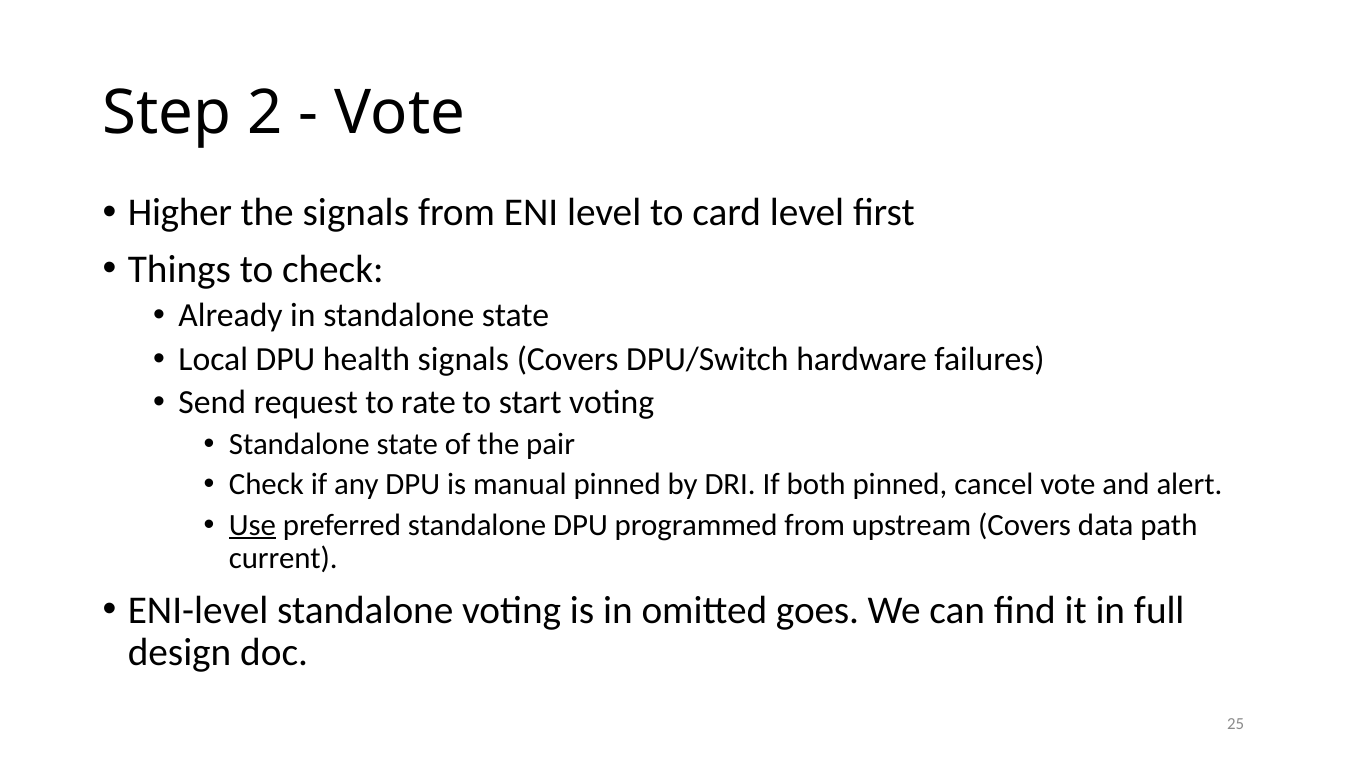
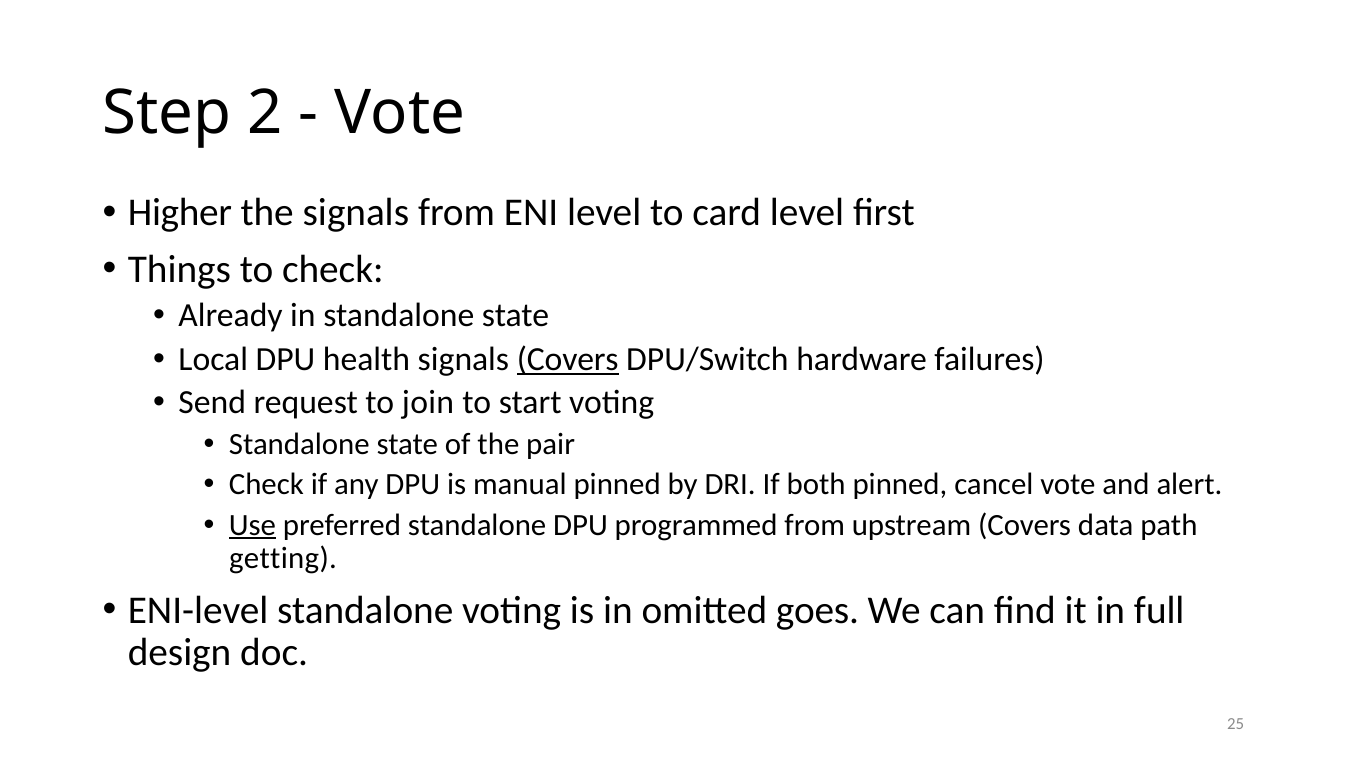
Covers underline: none -> present (568, 359)
rate: rate -> join (428, 402)
current: current -> getting (283, 558)
